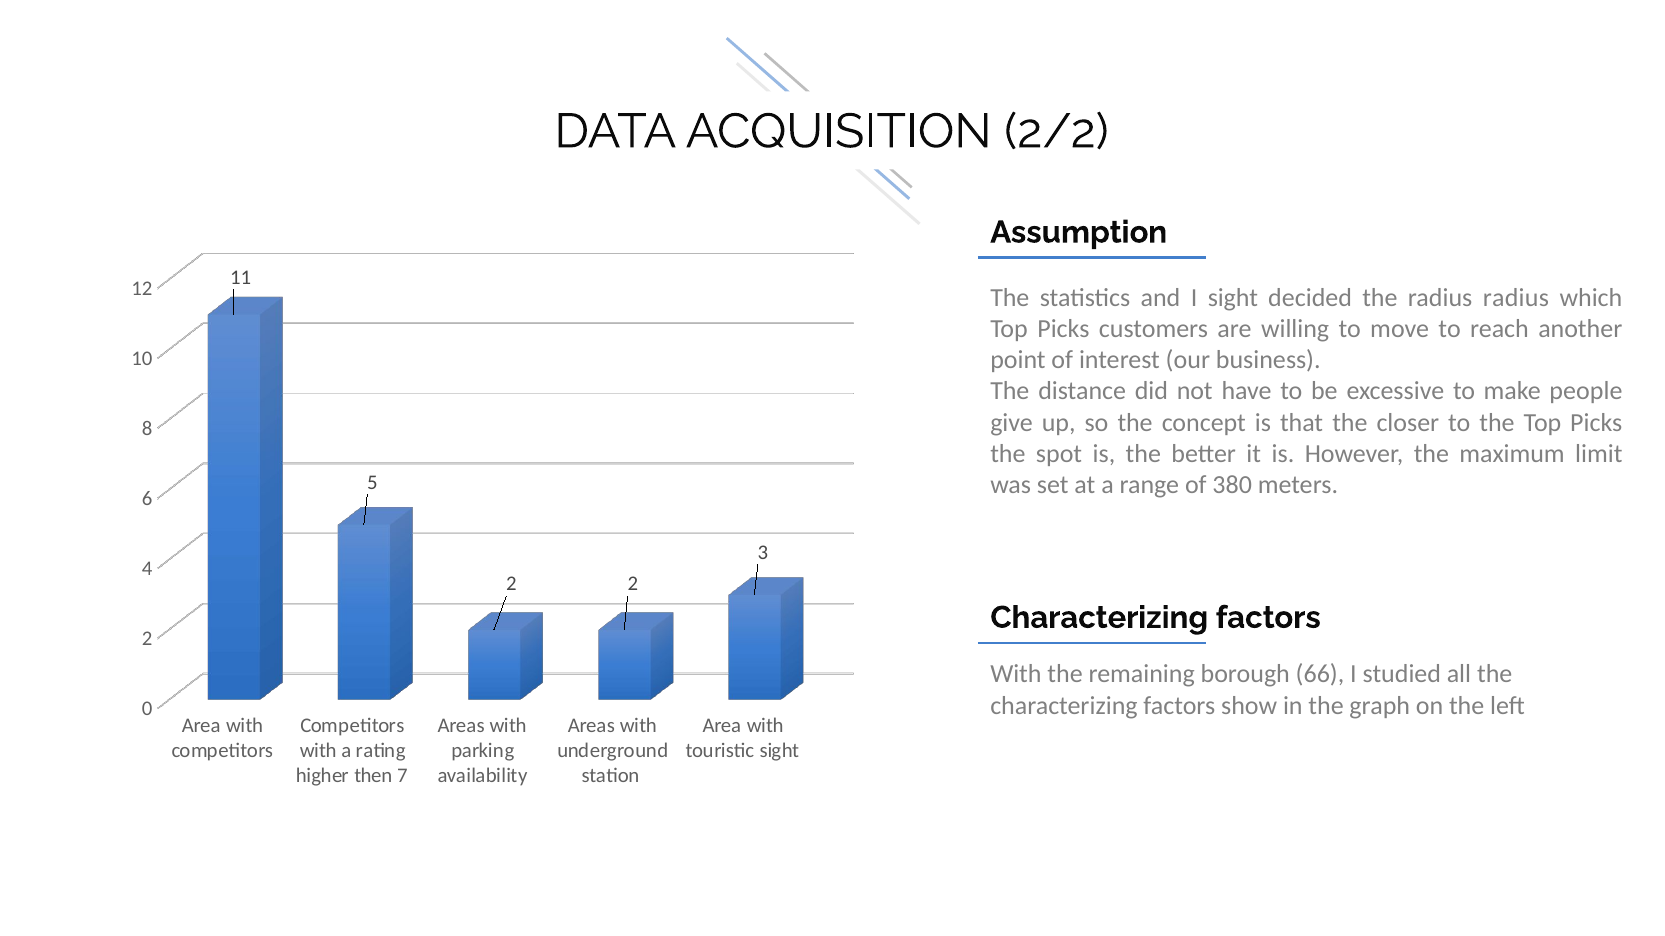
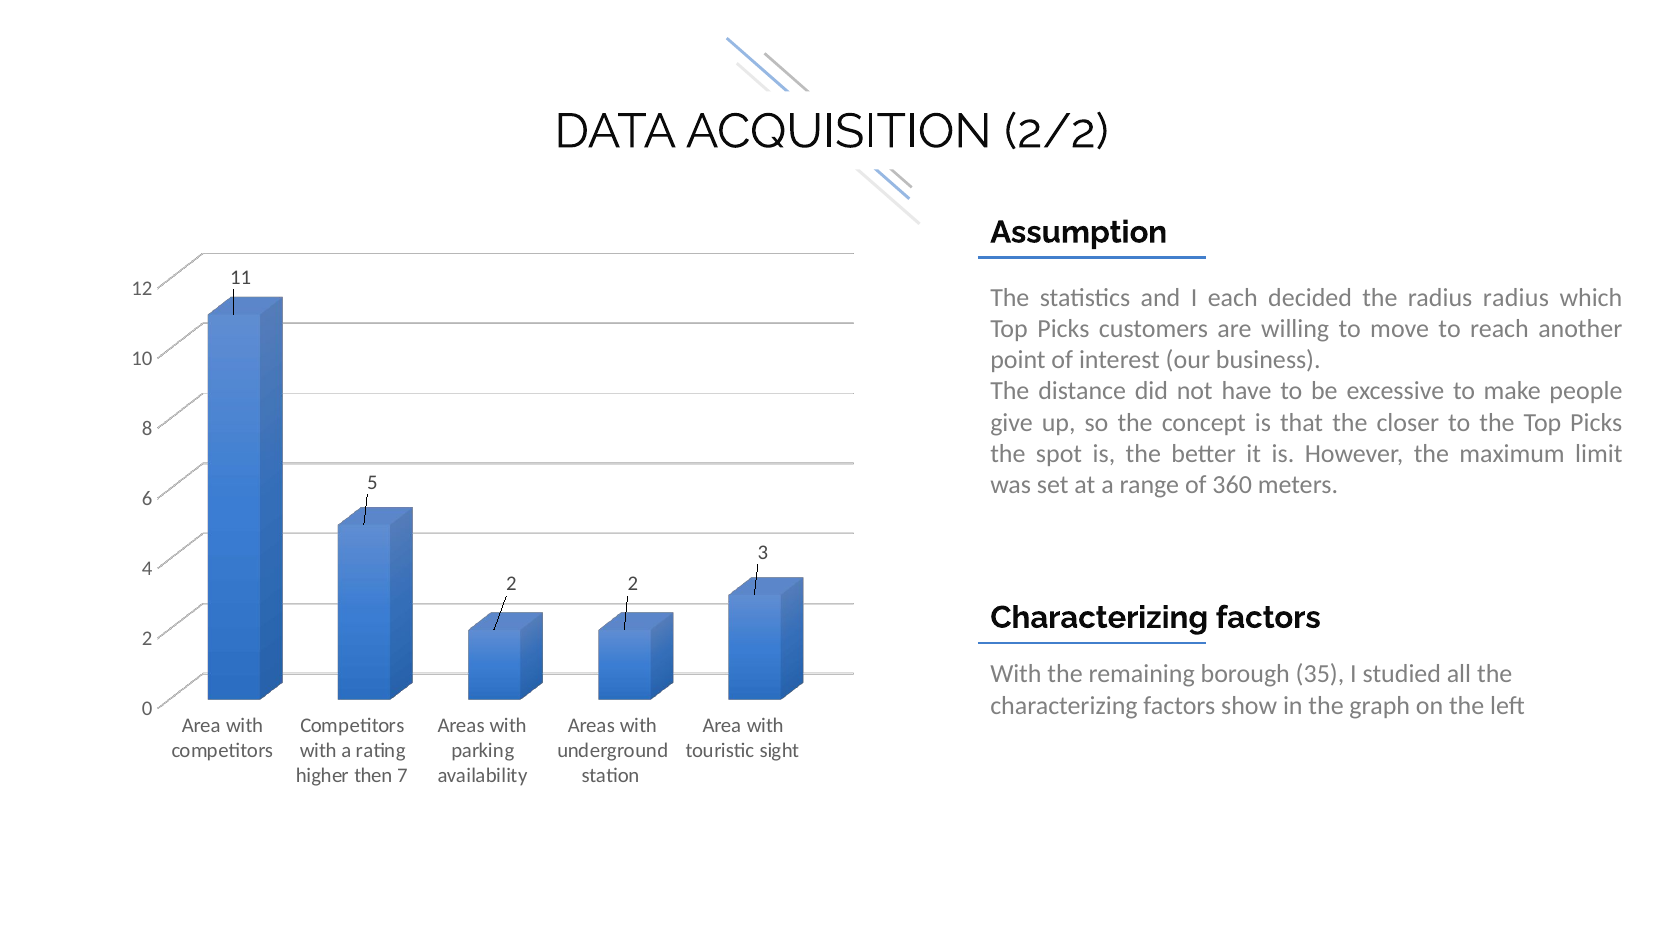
I sight: sight -> each (1233, 298)
380: 380 -> 360 (1232, 485)
66: 66 -> 35 (1320, 675)
